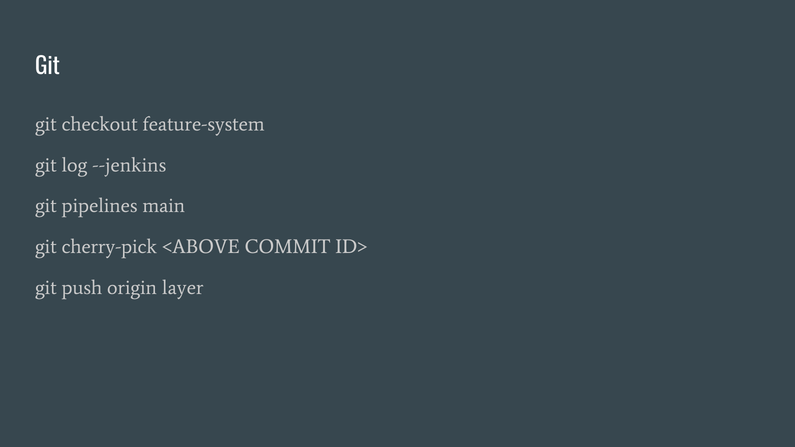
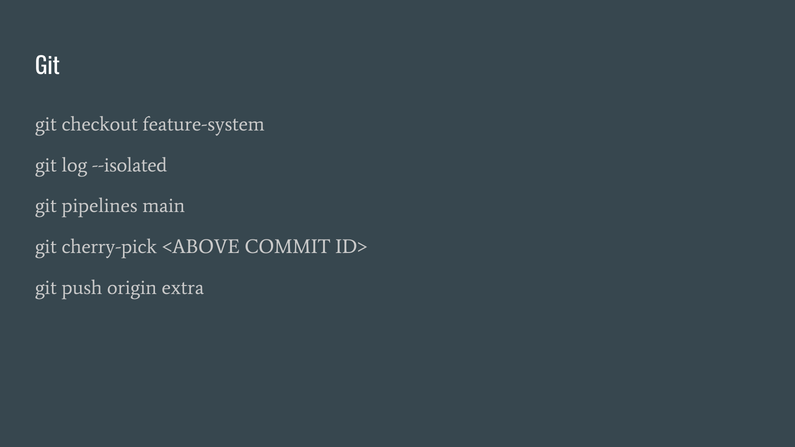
--jenkins: --jenkins -> --isolated (130, 165)
layer: layer -> extra (183, 288)
